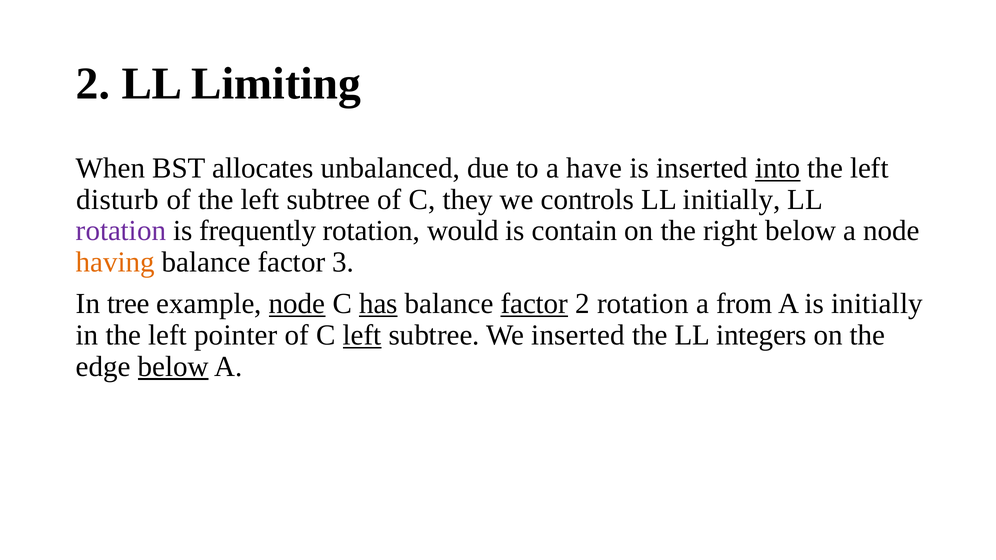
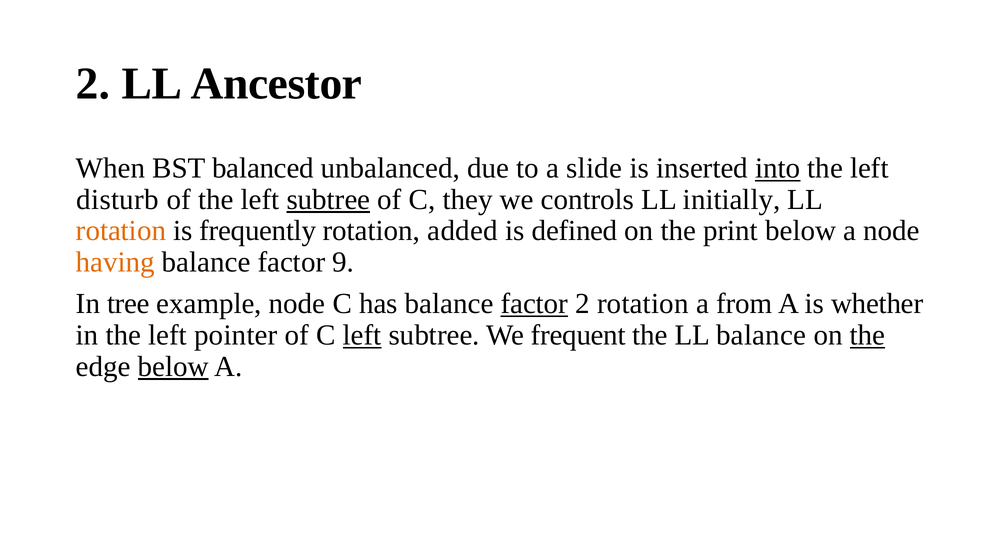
Limiting: Limiting -> Ancestor (276, 84)
allocates: allocates -> balanced (263, 168)
have: have -> slide (594, 168)
subtree underline: none -> present (328, 200)
rotation colour: purple -> orange (121, 231)
would: would -> added (463, 231)
contain: contain -> defined (575, 231)
right: right -> print (731, 231)
3: 3 -> 9 (343, 262)
node underline: present -> none (297, 304)
has underline: present -> none (378, 304)
is initially: initially -> whether (877, 304)
We inserted: inserted -> frequent (578, 335)
LL integers: integers -> balance (761, 335)
the underline: none -> present (868, 335)
